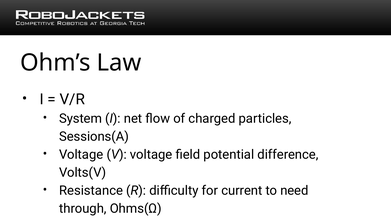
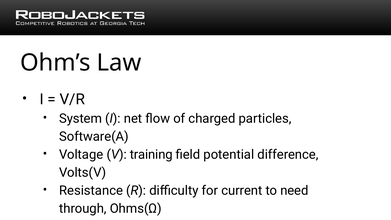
Sessions(A: Sessions(A -> Software(A (94, 137)
V voltage: voltage -> training (151, 155)
